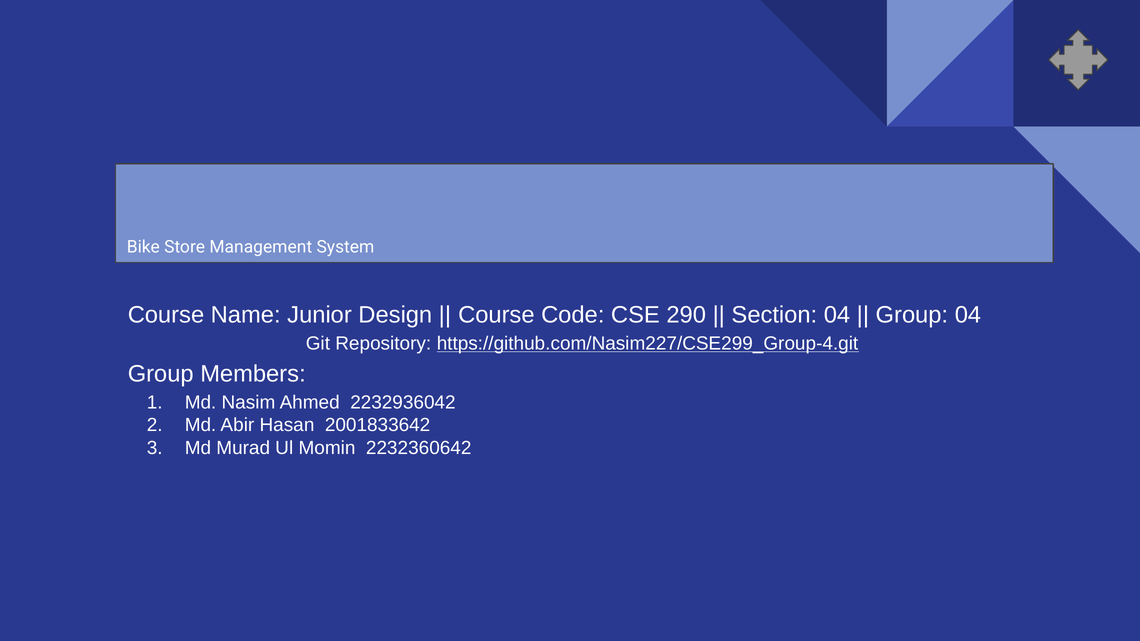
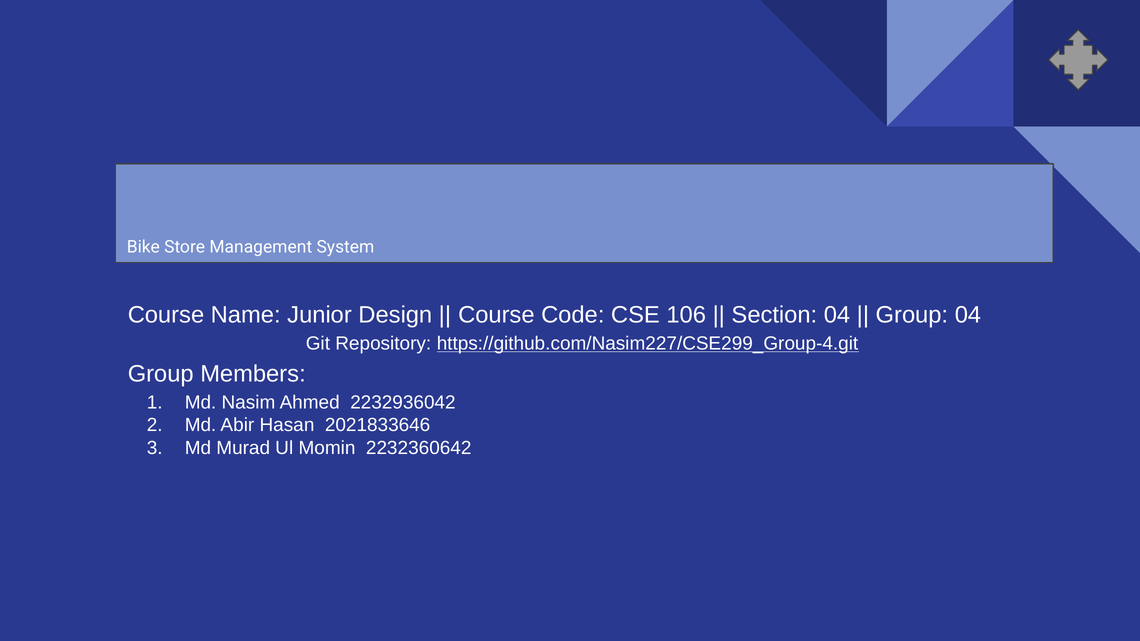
290: 290 -> 106 (686, 315)
2001833642: 2001833642 -> 2021833646 (378, 425)
